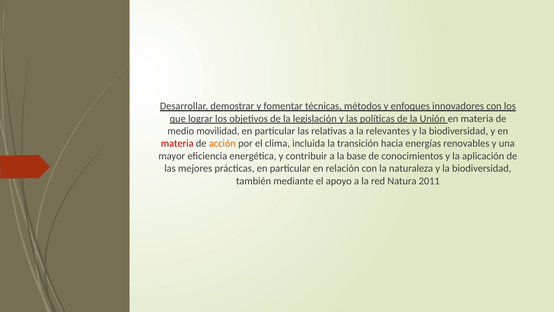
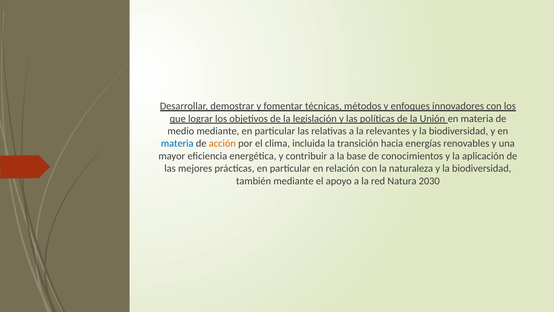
medio movilidad: movilidad -> mediante (218, 131)
materia colour: red -> blue (177, 143)
2011: 2011 -> 2030 (429, 181)
